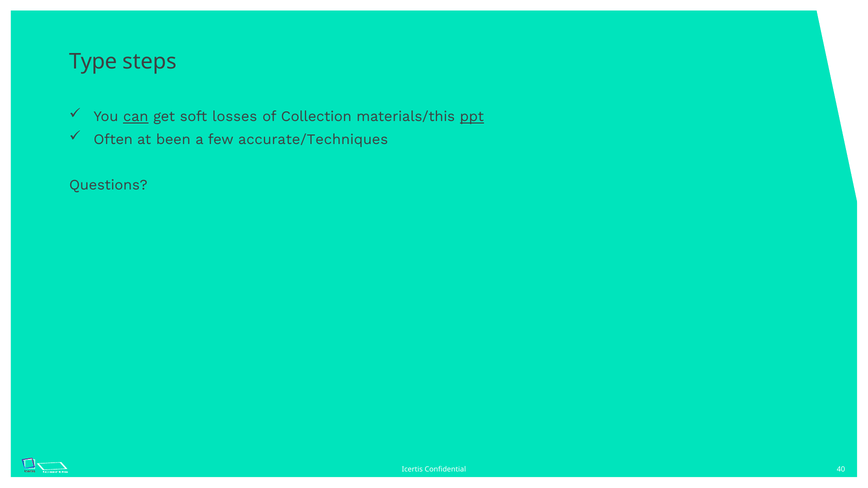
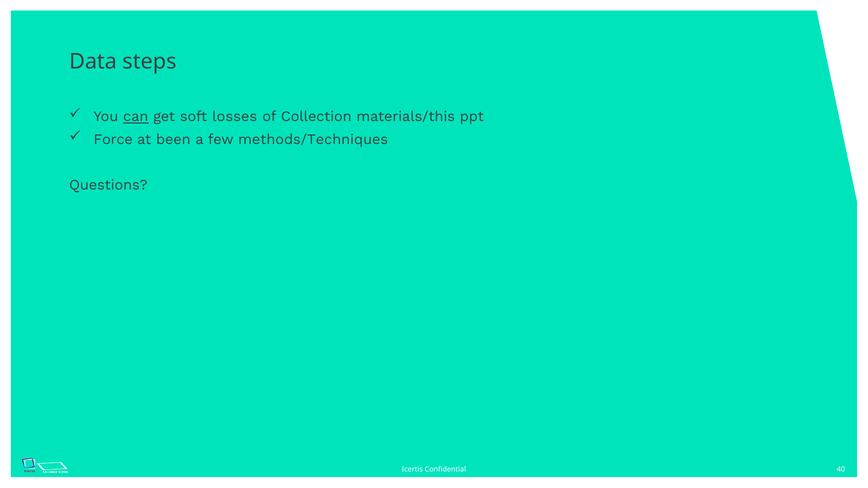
Type: Type -> Data (93, 62)
ppt underline: present -> none (472, 117)
Often: Often -> Force (113, 140)
accurate/Techniques: accurate/Techniques -> methods/Techniques (313, 140)
